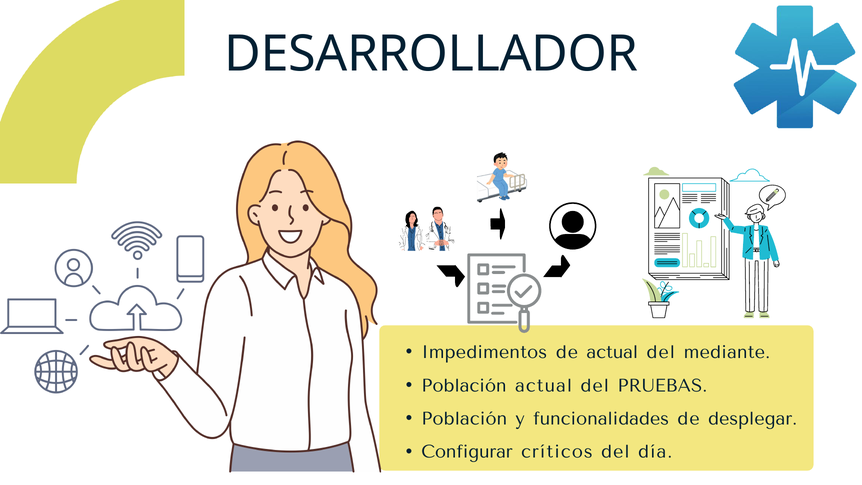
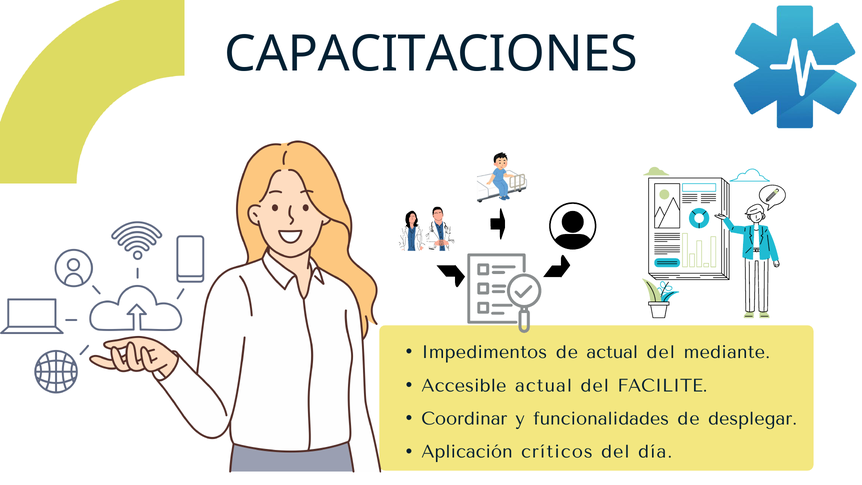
DESARROLLADOR: DESARROLLADOR -> CAPACITACIONES (431, 54)
Población: Población -> Accesible (464, 385)
PRUEBAS: PRUEBAS -> FACILITE (662, 385)
Población: Población -> Coordinar (464, 419)
Configurar: Configurar -> Aplicación (467, 452)
